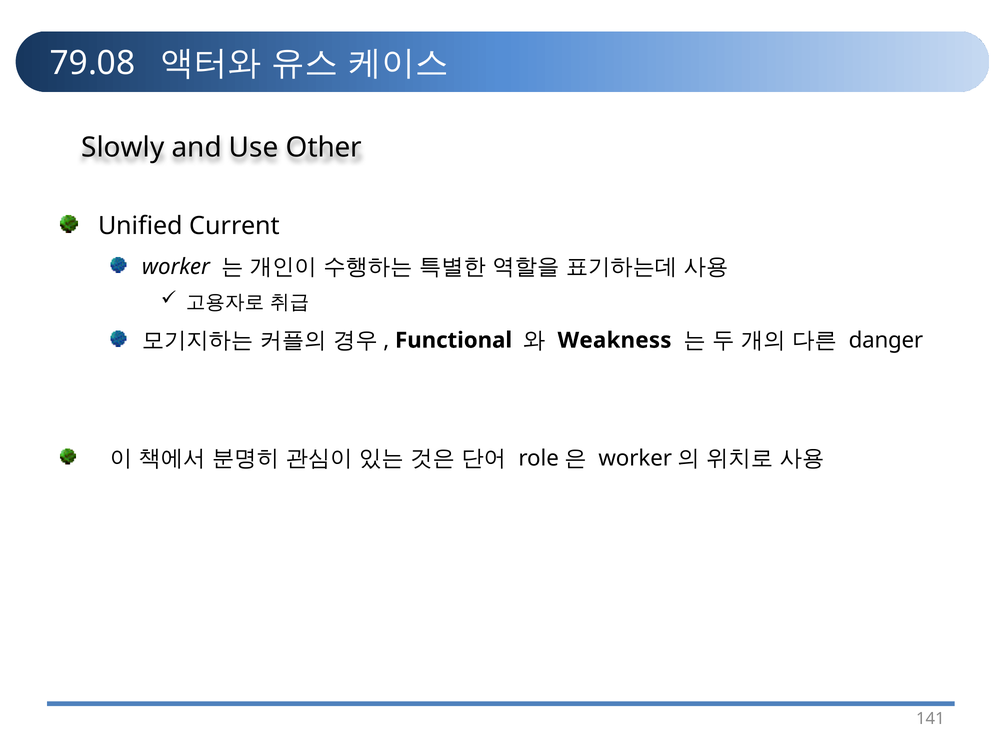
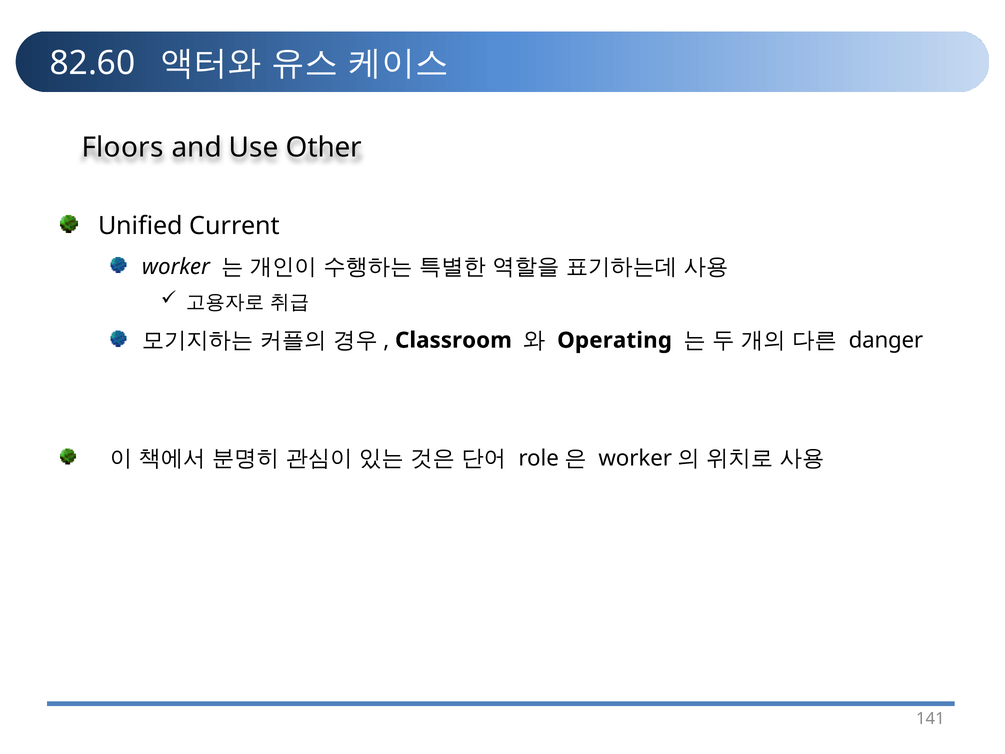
79.08: 79.08 -> 82.60 (93, 63)
Slowly: Slowly -> Floors (123, 147)
Functional: Functional -> Classroom (453, 340)
Weakness: Weakness -> Operating (615, 340)
